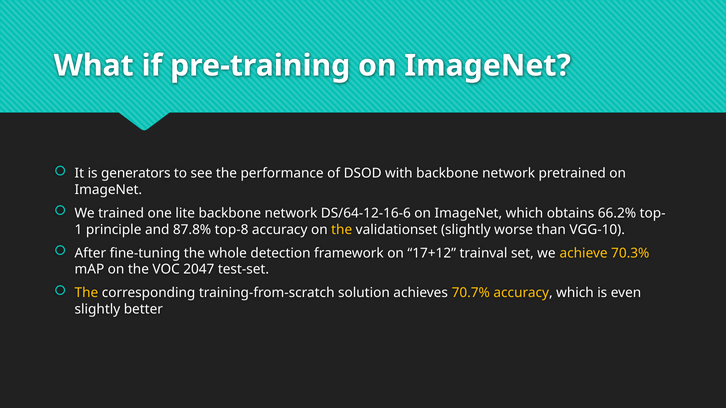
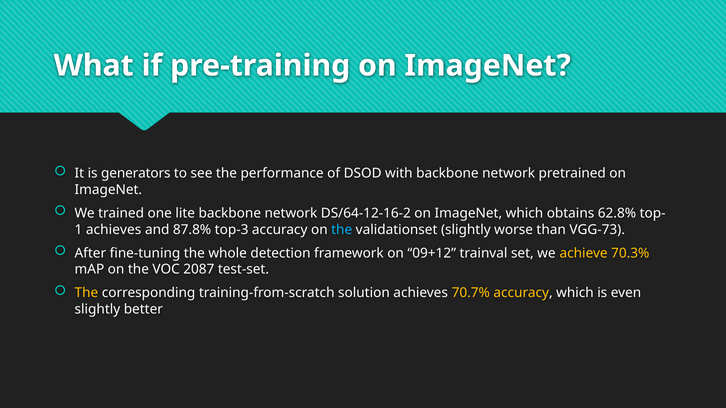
DS/64-12-16-6: DS/64-12-16-6 -> DS/64-12-16-2 (366, 213)
66.2%: 66.2% -> 62.8% (617, 213)
principle: principle -> achieves (114, 230)
top-8: top-8 -> top-3 (232, 230)
the colour: yellow -> light blue (342, 230)
VGG-10: VGG-10 -> VGG-73 (597, 230)
17+12: 17+12 -> 09+12 (432, 253)
2047: 2047 -> 2087 (199, 270)
